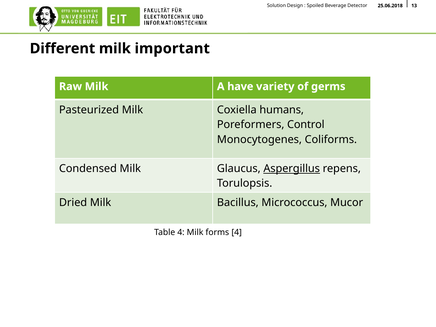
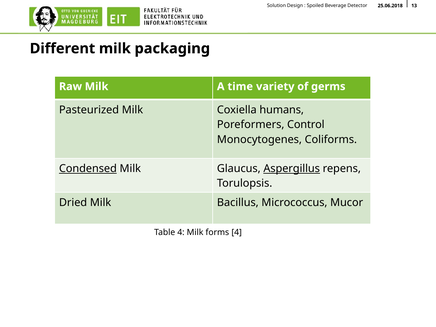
important: important -> packaging (172, 49)
have: have -> time (240, 87)
Condensed underline: none -> present (88, 169)
